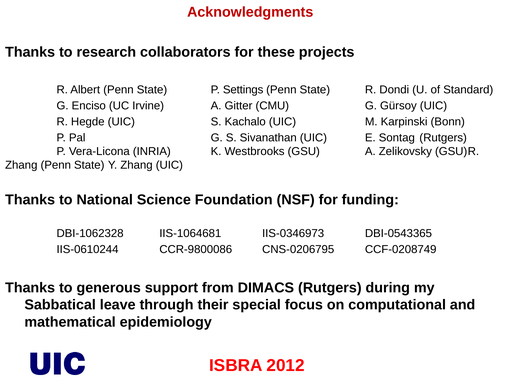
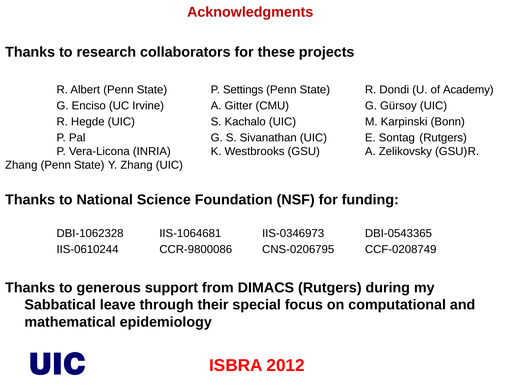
Standard: Standard -> Academy (468, 90)
